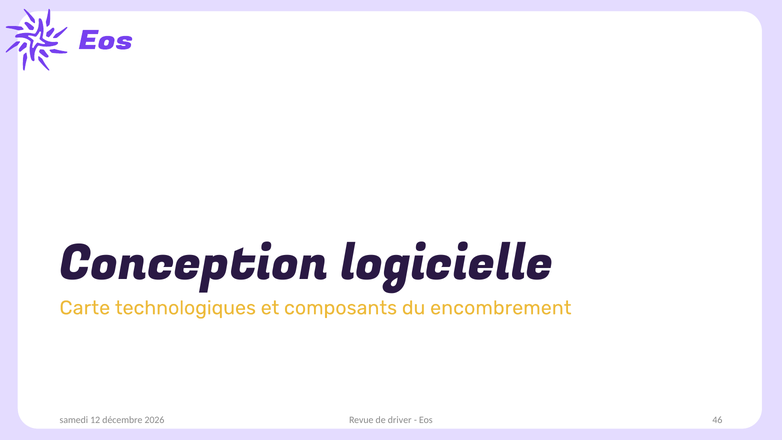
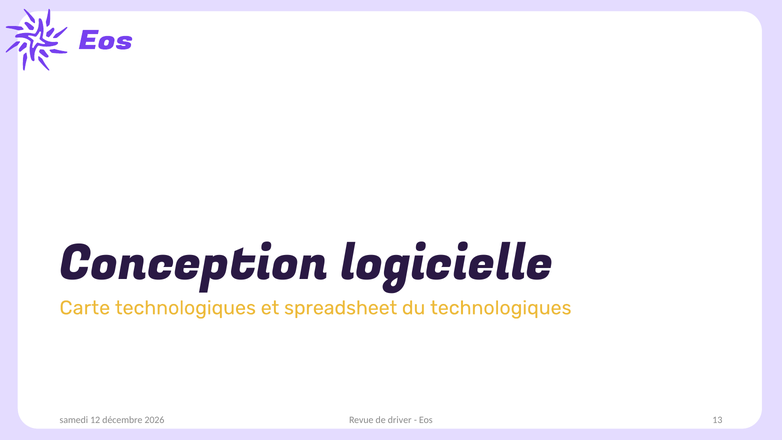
composants: composants -> spreadsheet (341, 308)
du encombrement: encombrement -> technologiques (501, 308)
46: 46 -> 13 (717, 420)
